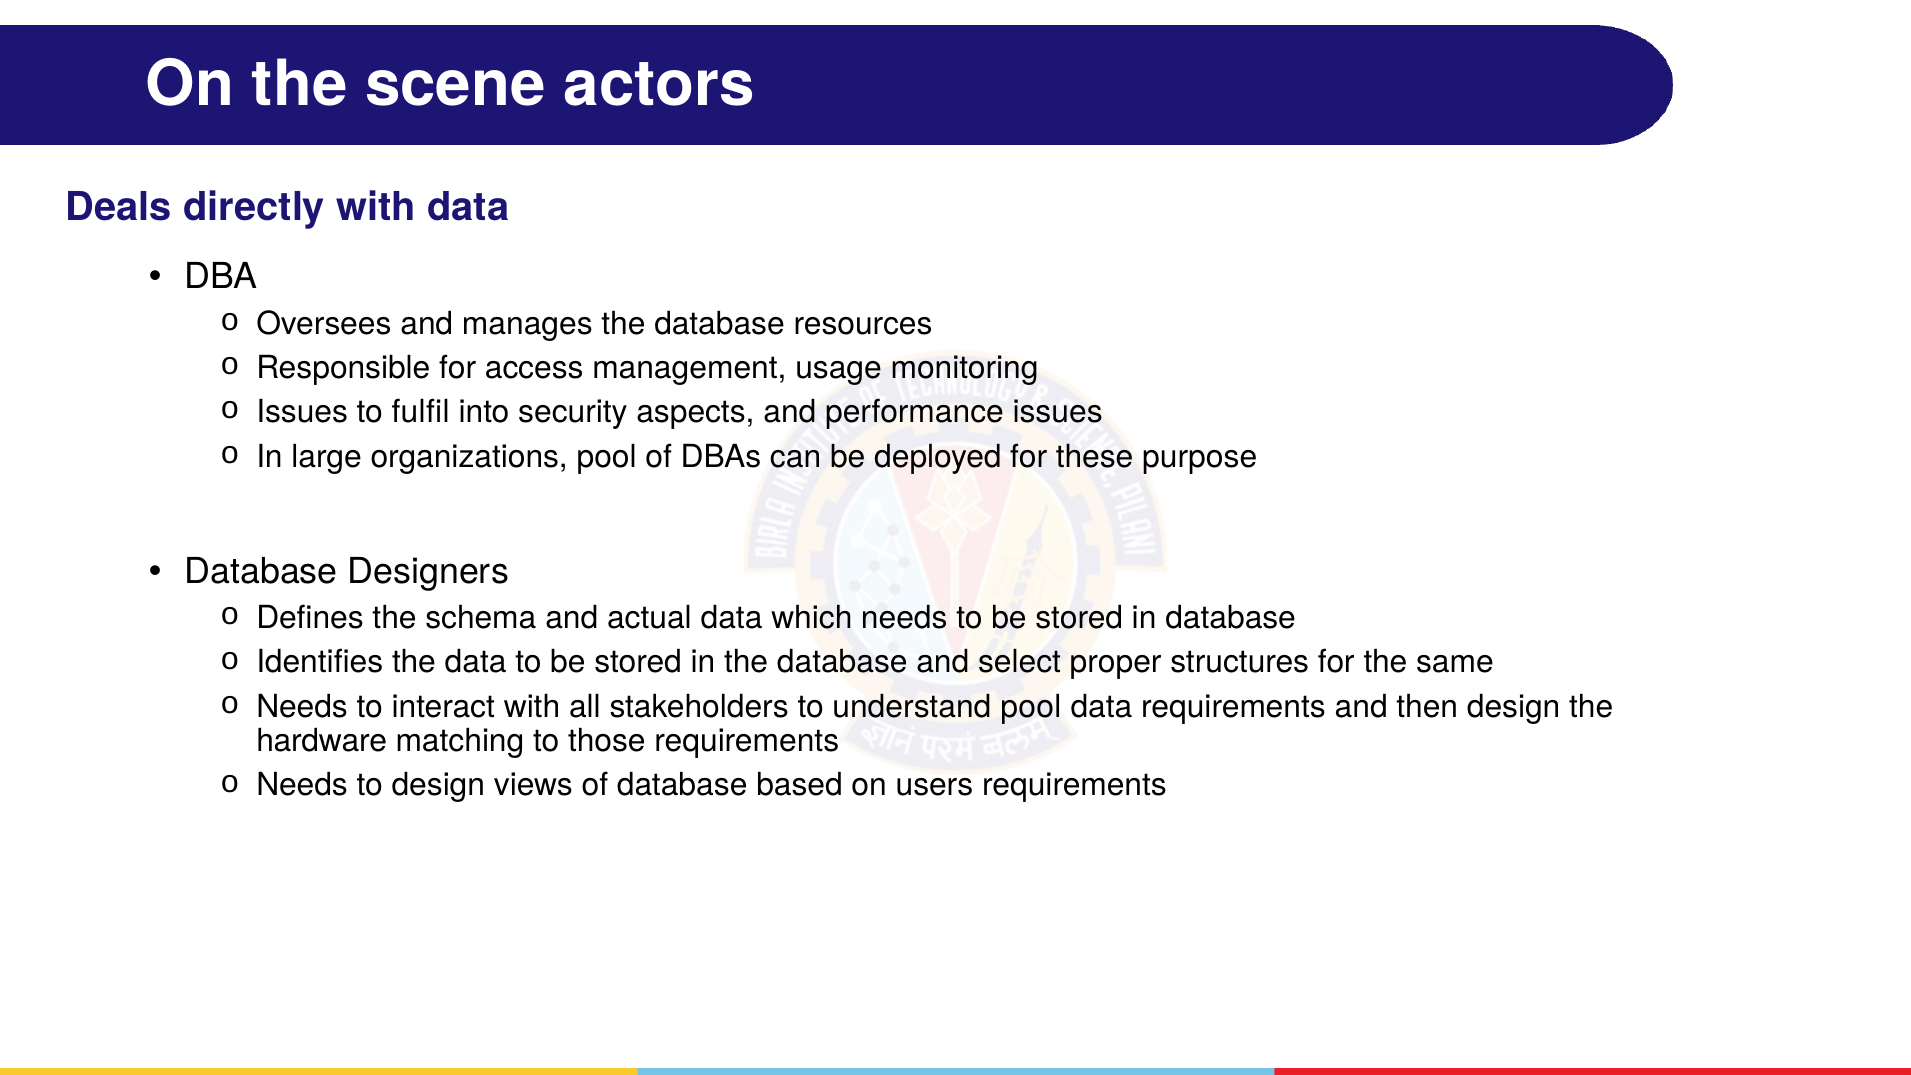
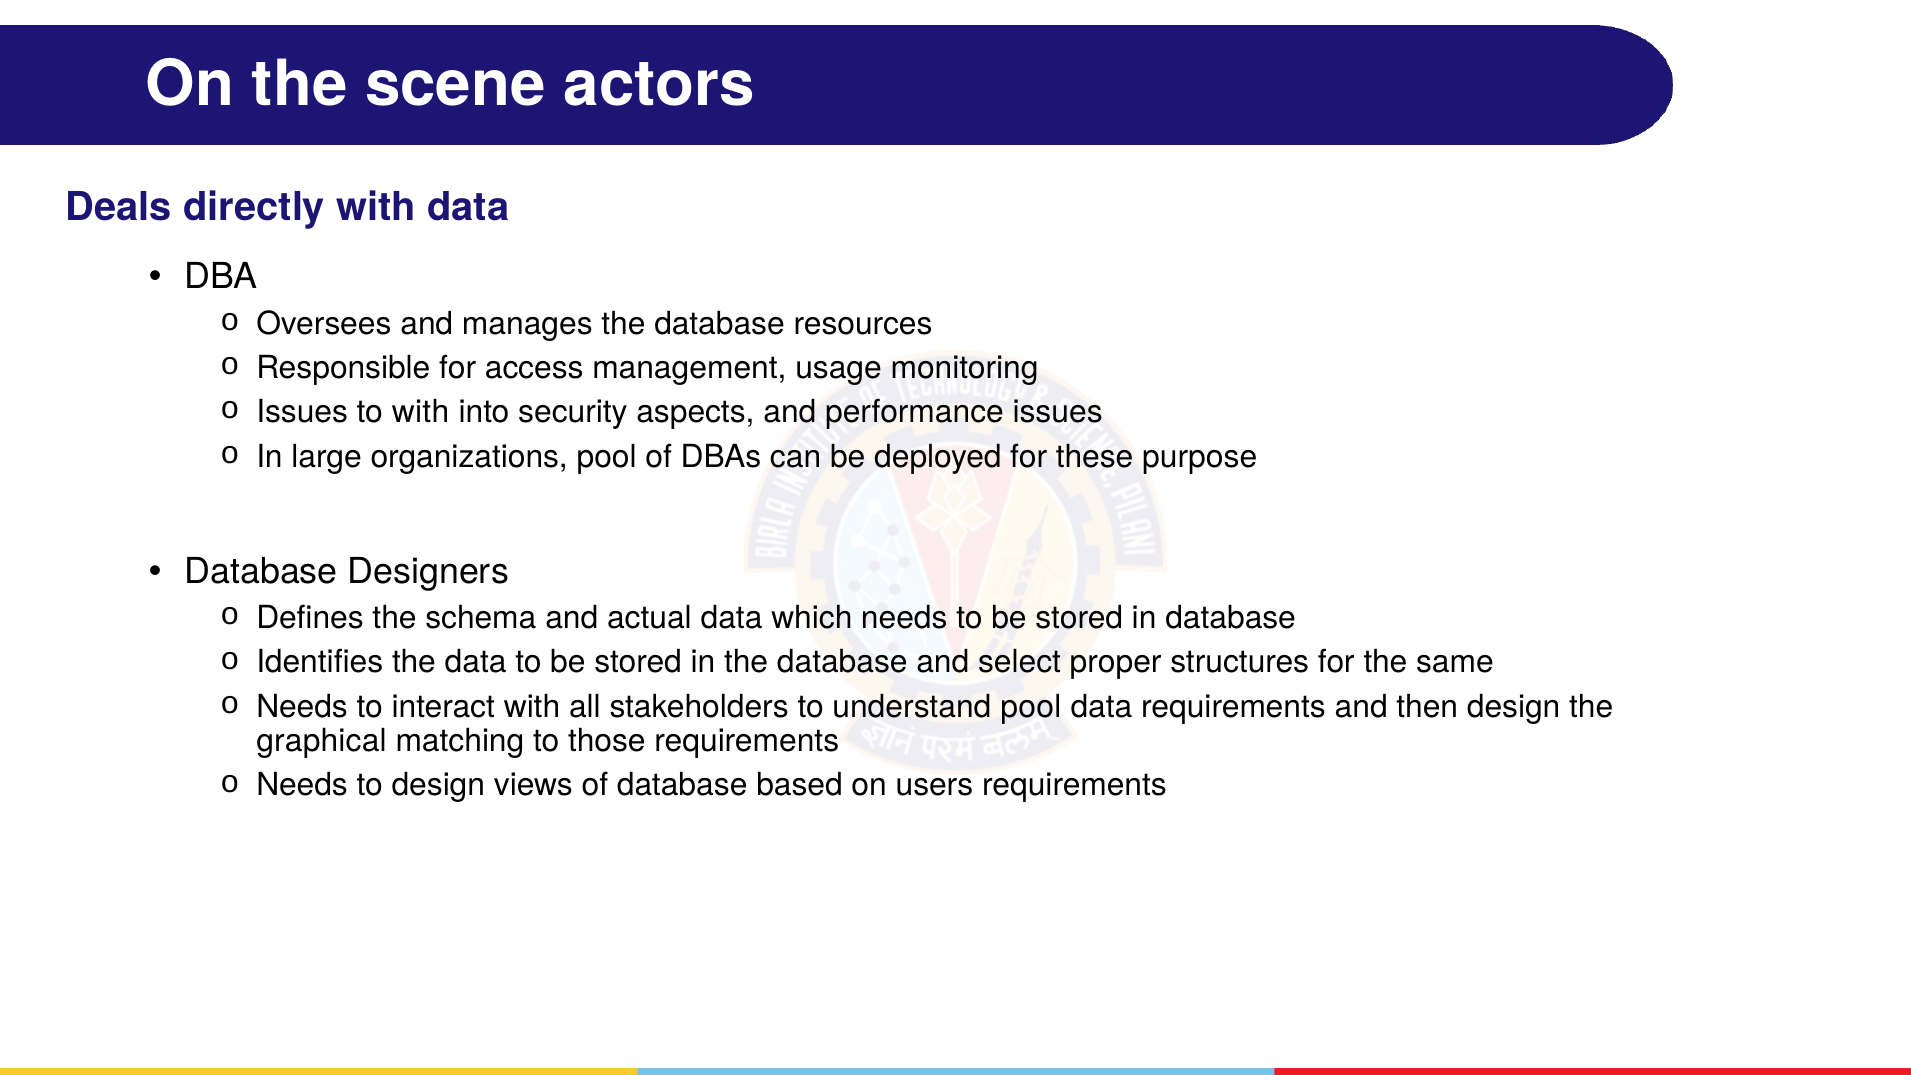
to fulfil: fulfil -> with (421, 412)
hardware: hardware -> graphical (321, 741)
